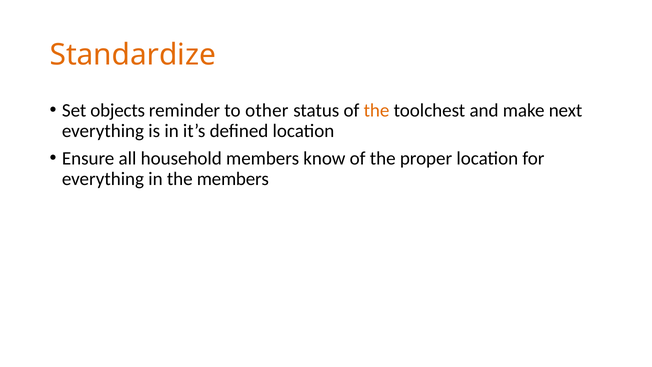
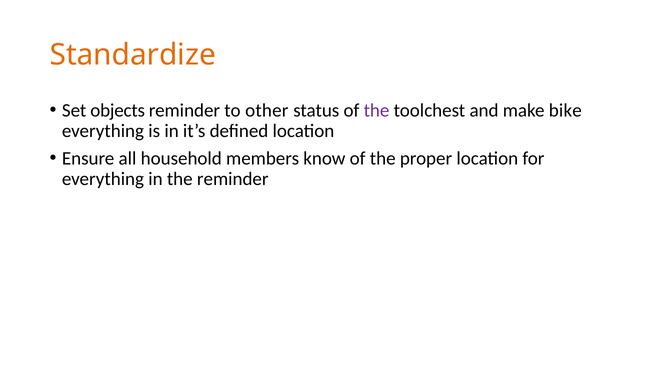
the colour: orange -> purple (377, 110)
next: next -> bike (565, 110)
the members: members -> reminder (233, 179)
